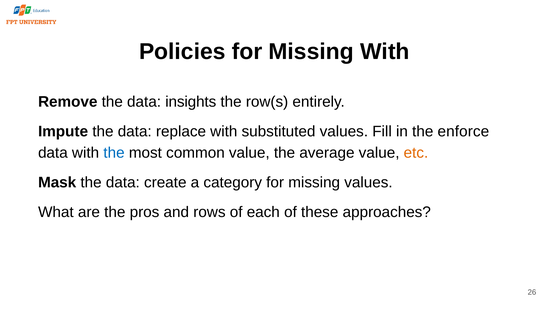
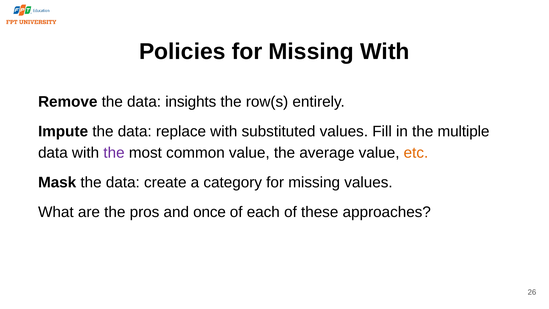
enforce: enforce -> multiple (464, 132)
the colour: blue -> purple (114, 153)
rows: rows -> once (210, 212)
